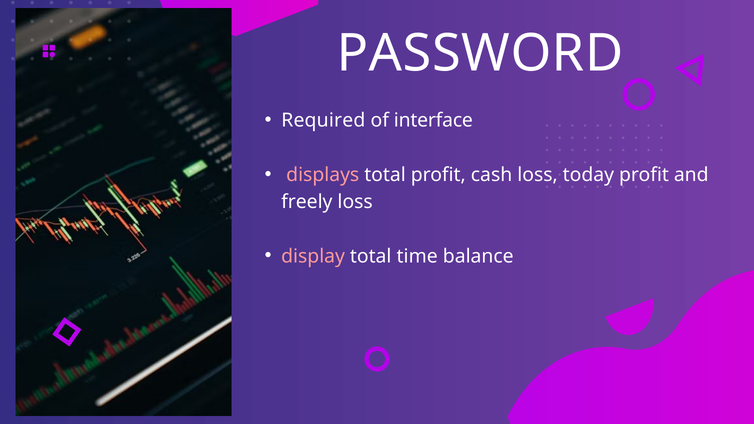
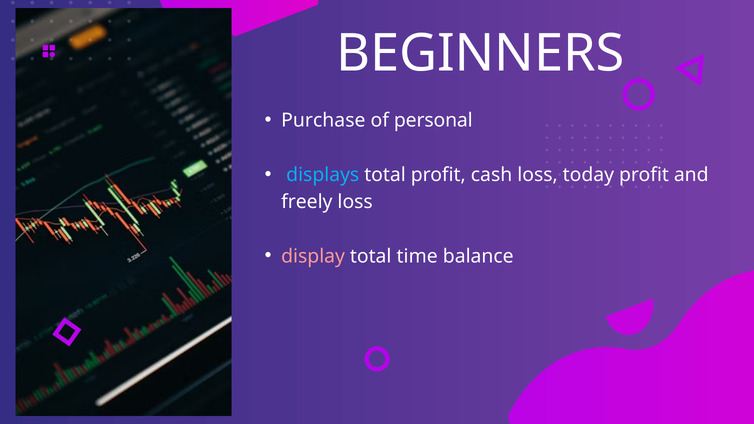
PASSWORD: PASSWORD -> BEGINNERS (480, 54)
Required: Required -> Purchase (323, 121)
interface: interface -> personal (433, 121)
displays colour: pink -> light blue (323, 175)
